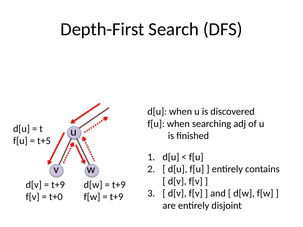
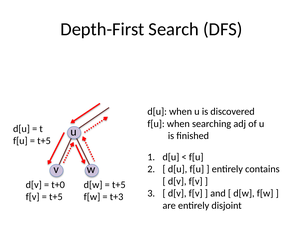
t+9: t+9 -> t+0 (58, 185)
t+9: t+9 -> t+5 (119, 185)
t+0: t+0 -> t+5 (56, 197)
t+9: t+9 -> t+3 (117, 197)
